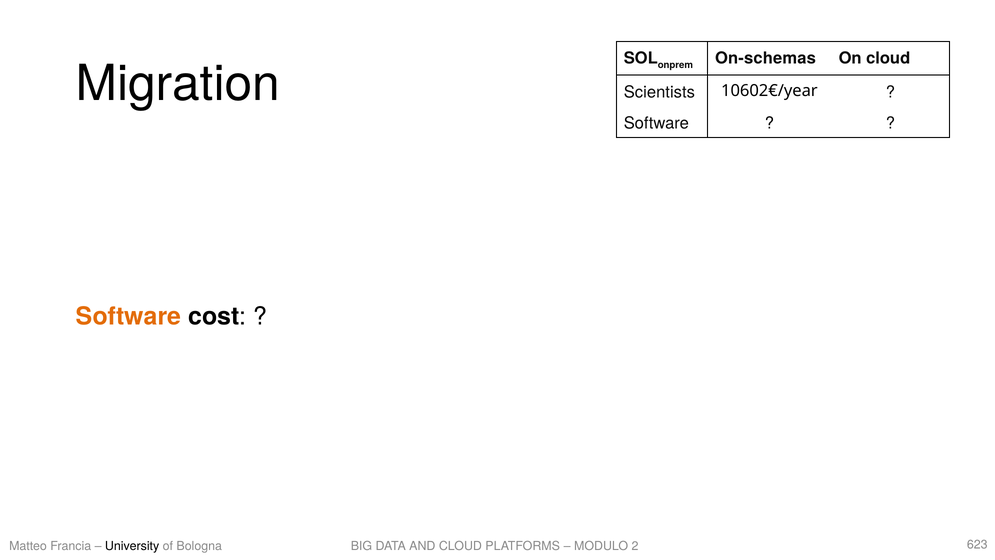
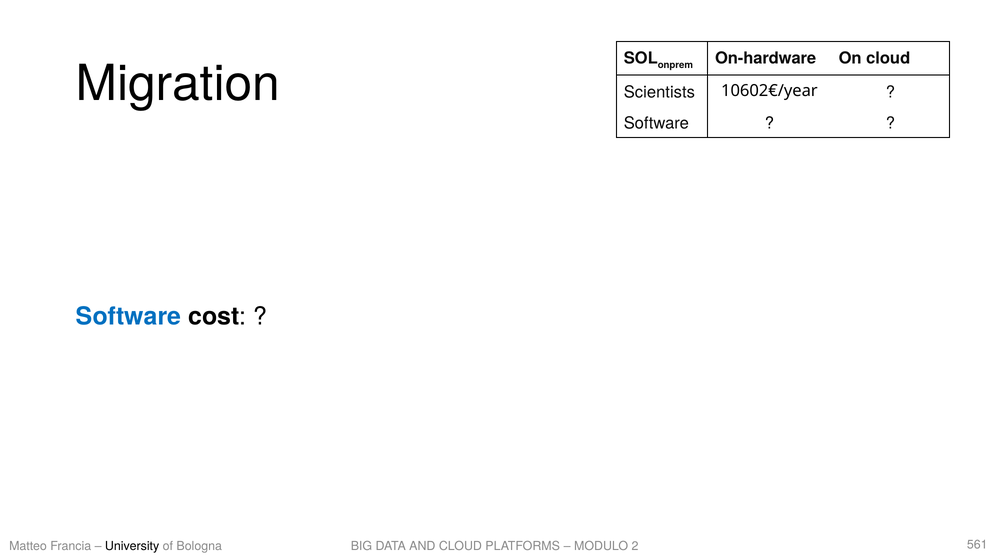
On-schemas: On-schemas -> On-hardware (766, 58)
Software colour: orange -> blue (129, 316)
623: 623 -> 561 (977, 544)
